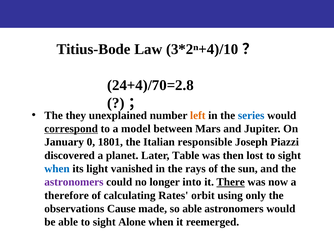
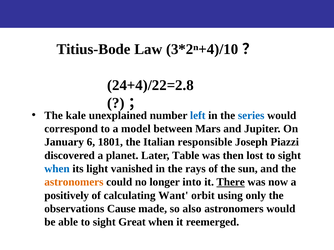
24+4)/70=2.8: 24+4)/70=2.8 -> 24+4)/22=2.8 (150, 85)
they: they -> kale (76, 116)
left colour: orange -> blue (198, 116)
correspond underline: present -> none (71, 129)
0: 0 -> 6 (91, 142)
astronomers colour: purple -> orange (74, 182)
therefore: therefore -> positively (67, 196)
Rates: Rates -> Want (173, 196)
so able: able -> also (192, 209)
Alone: Alone -> Great (132, 222)
